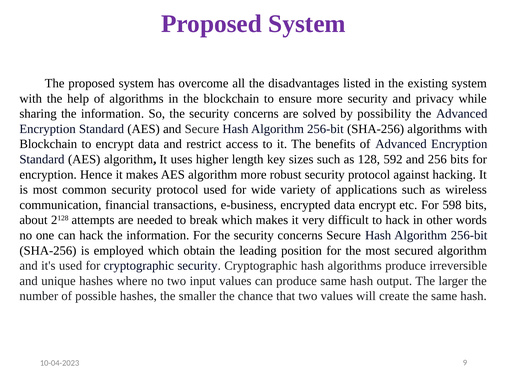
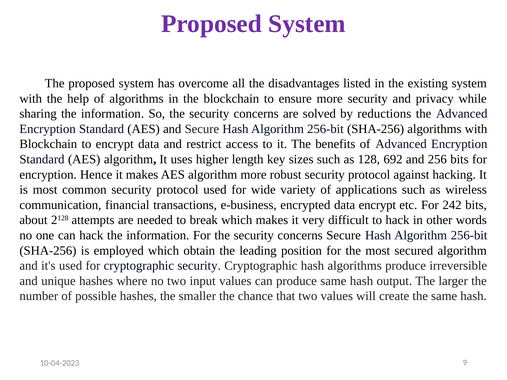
possibility: possibility -> reductions (384, 114)
592: 592 -> 692 (393, 159)
598: 598 -> 242 (452, 205)
